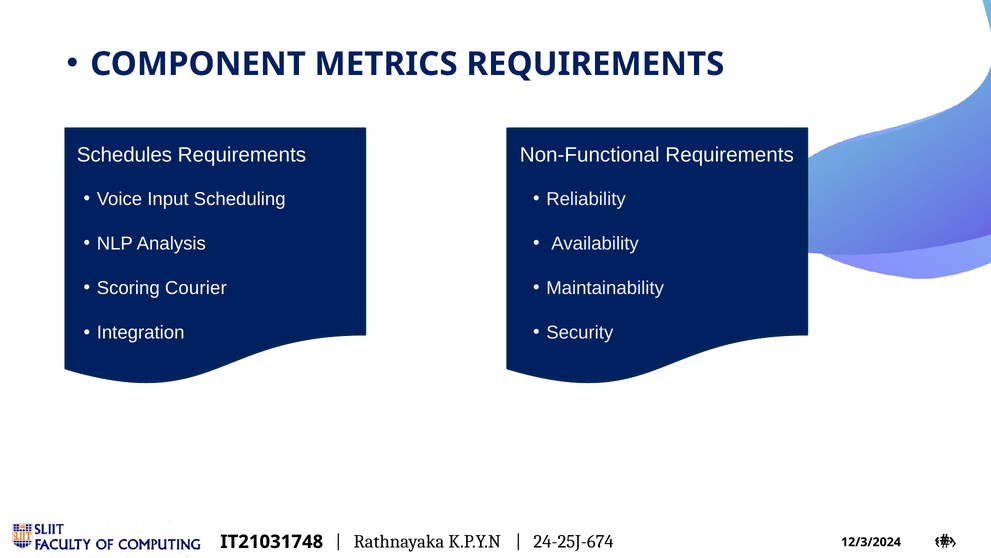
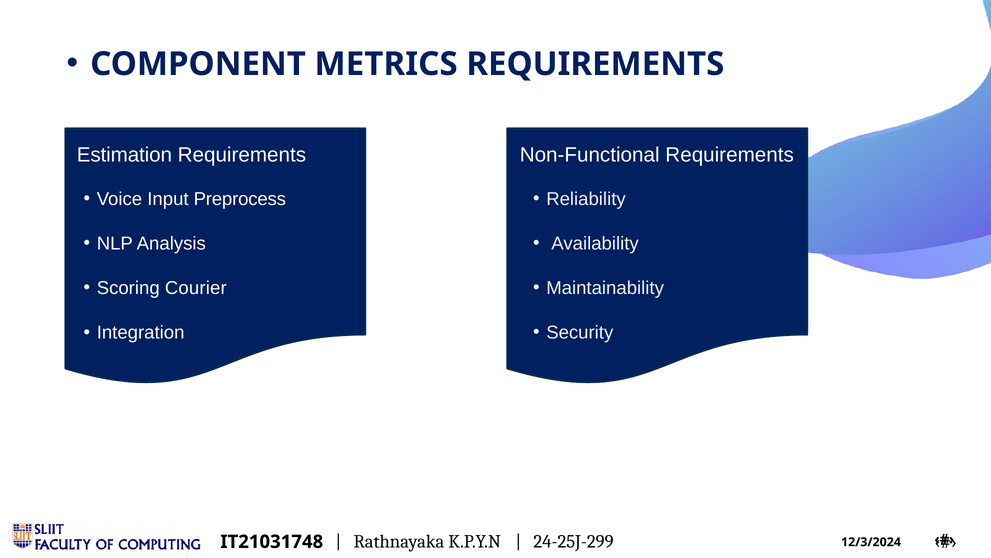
Schedules: Schedules -> Estimation (124, 155)
Scheduling: Scheduling -> Preprocess (240, 199)
24-25J-674: 24-25J-674 -> 24-25J-299 (574, 541)
